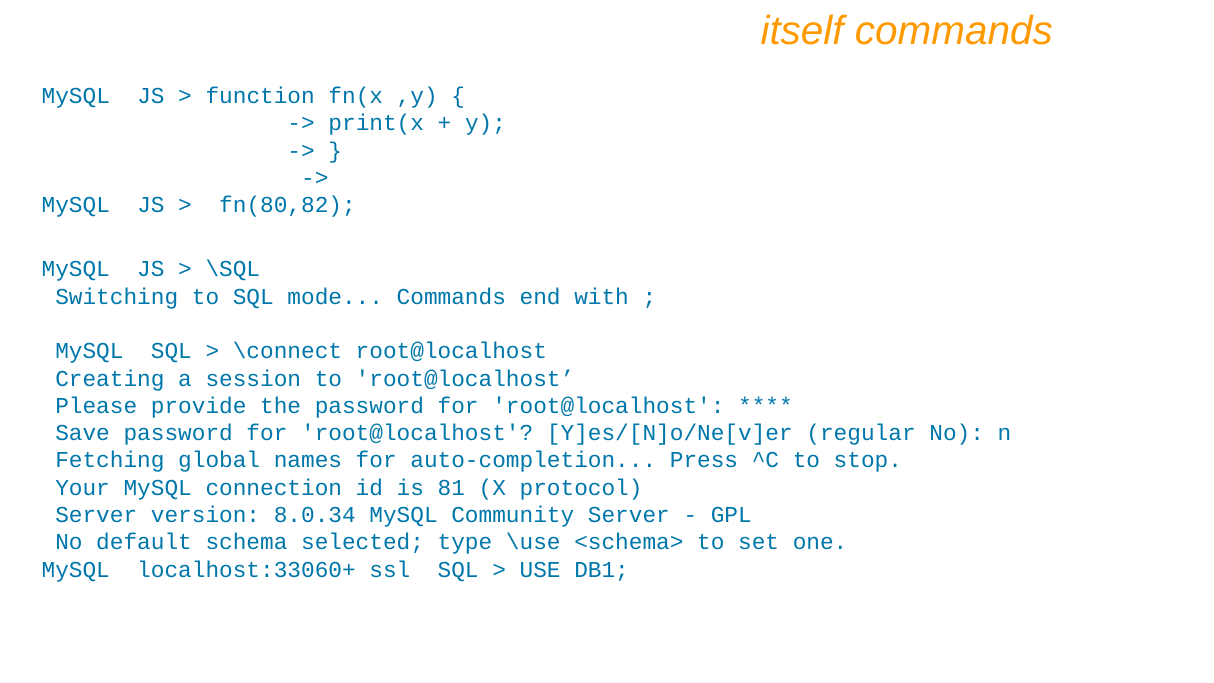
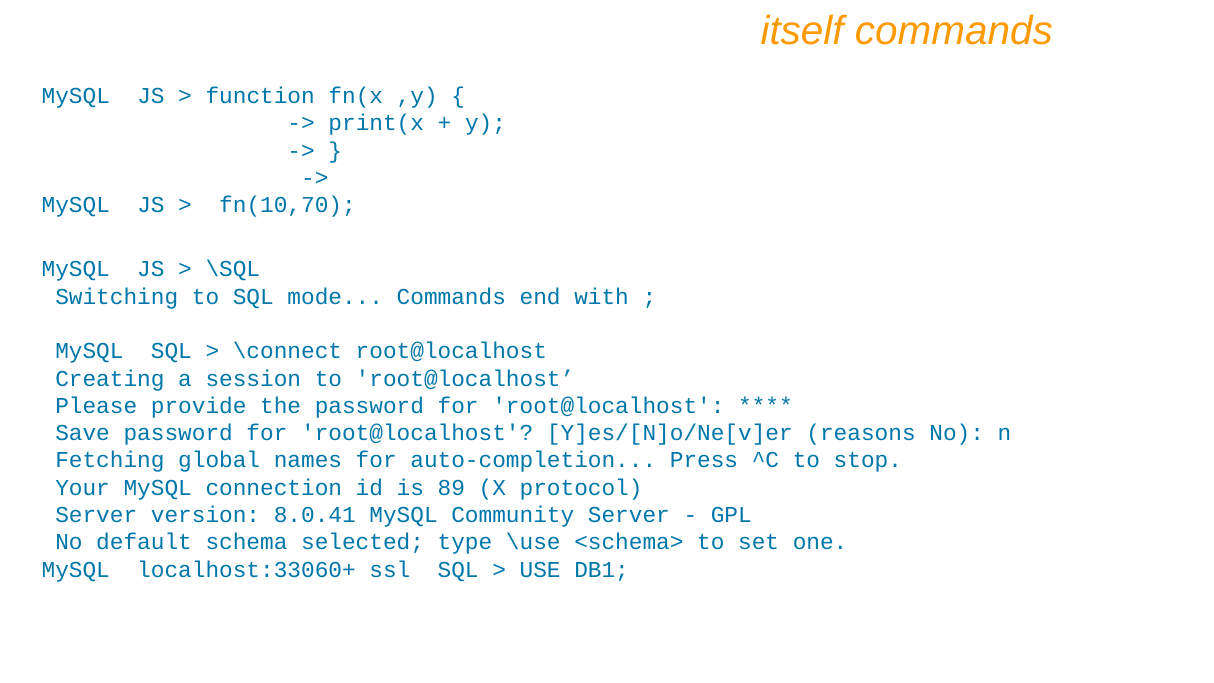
fn(80,82: fn(80,82 -> fn(10,70 (287, 205)
regular: regular -> reasons (861, 433)
81: 81 -> 89 (451, 488)
8.0.34: 8.0.34 -> 8.0.41 (315, 515)
